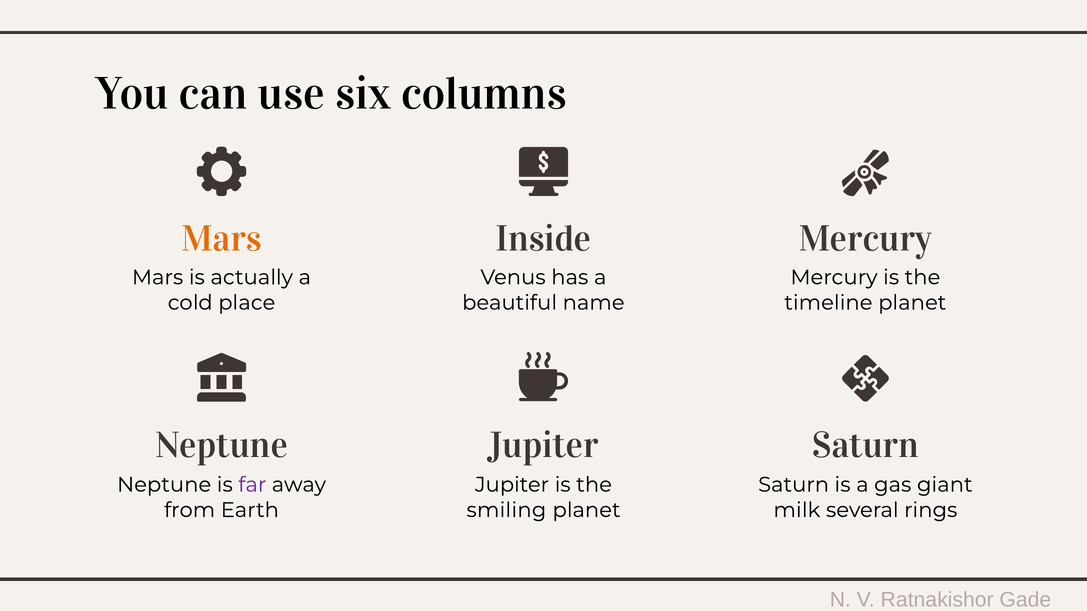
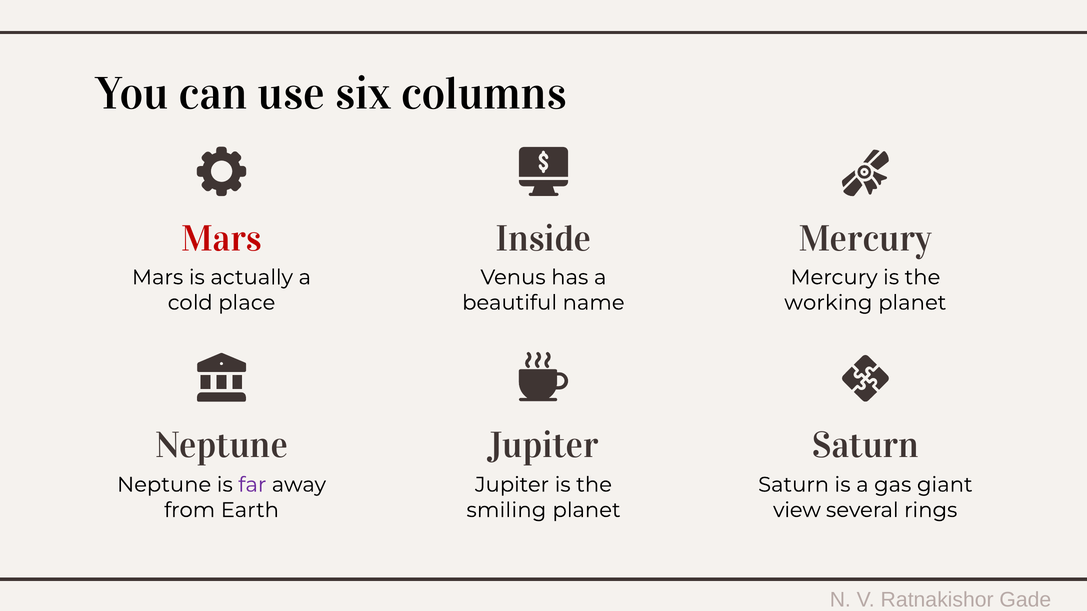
Mars colour: orange -> red (222, 239)
timeline: timeline -> working (828, 303)
milk: milk -> view (797, 510)
